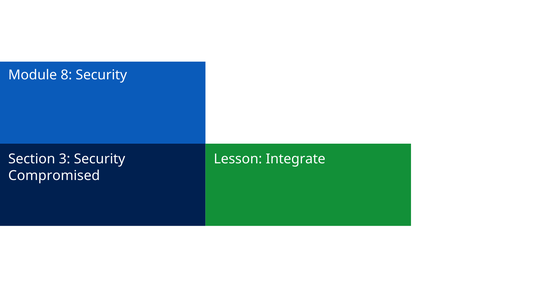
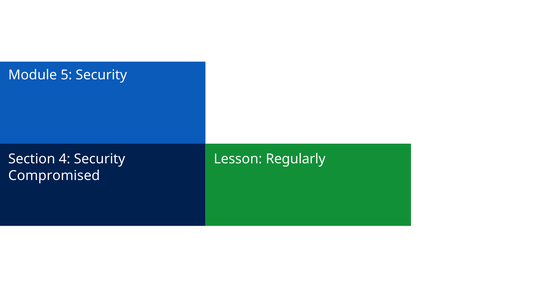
8: 8 -> 5 (66, 75)
3: 3 -> 4 (65, 159)
Integrate: Integrate -> Regularly (296, 159)
